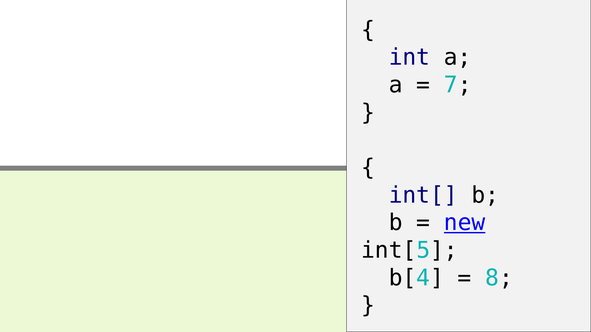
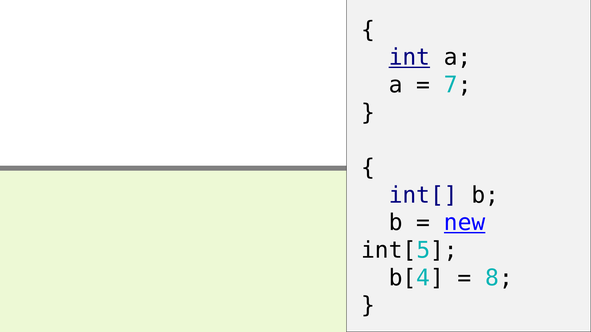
int underline: none -> present (409, 57)
